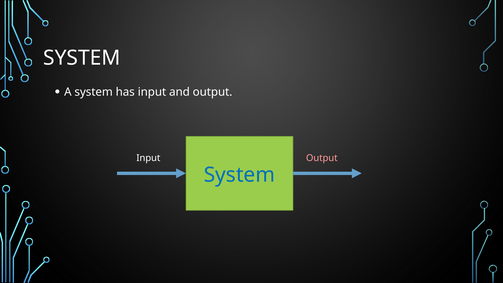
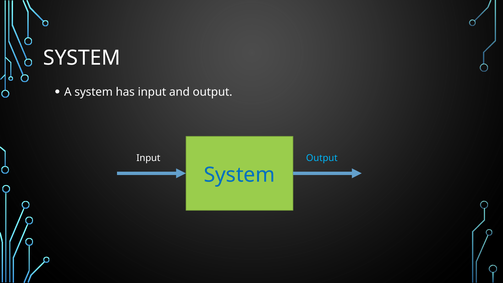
Output colour: pink -> light blue (322, 158)
